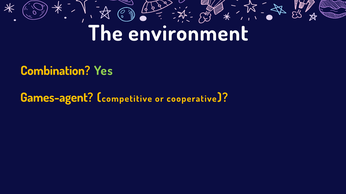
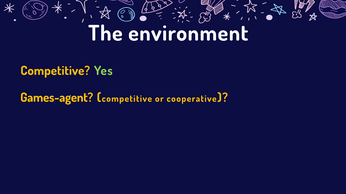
Combination: Combination -> Competitive (55, 71)
